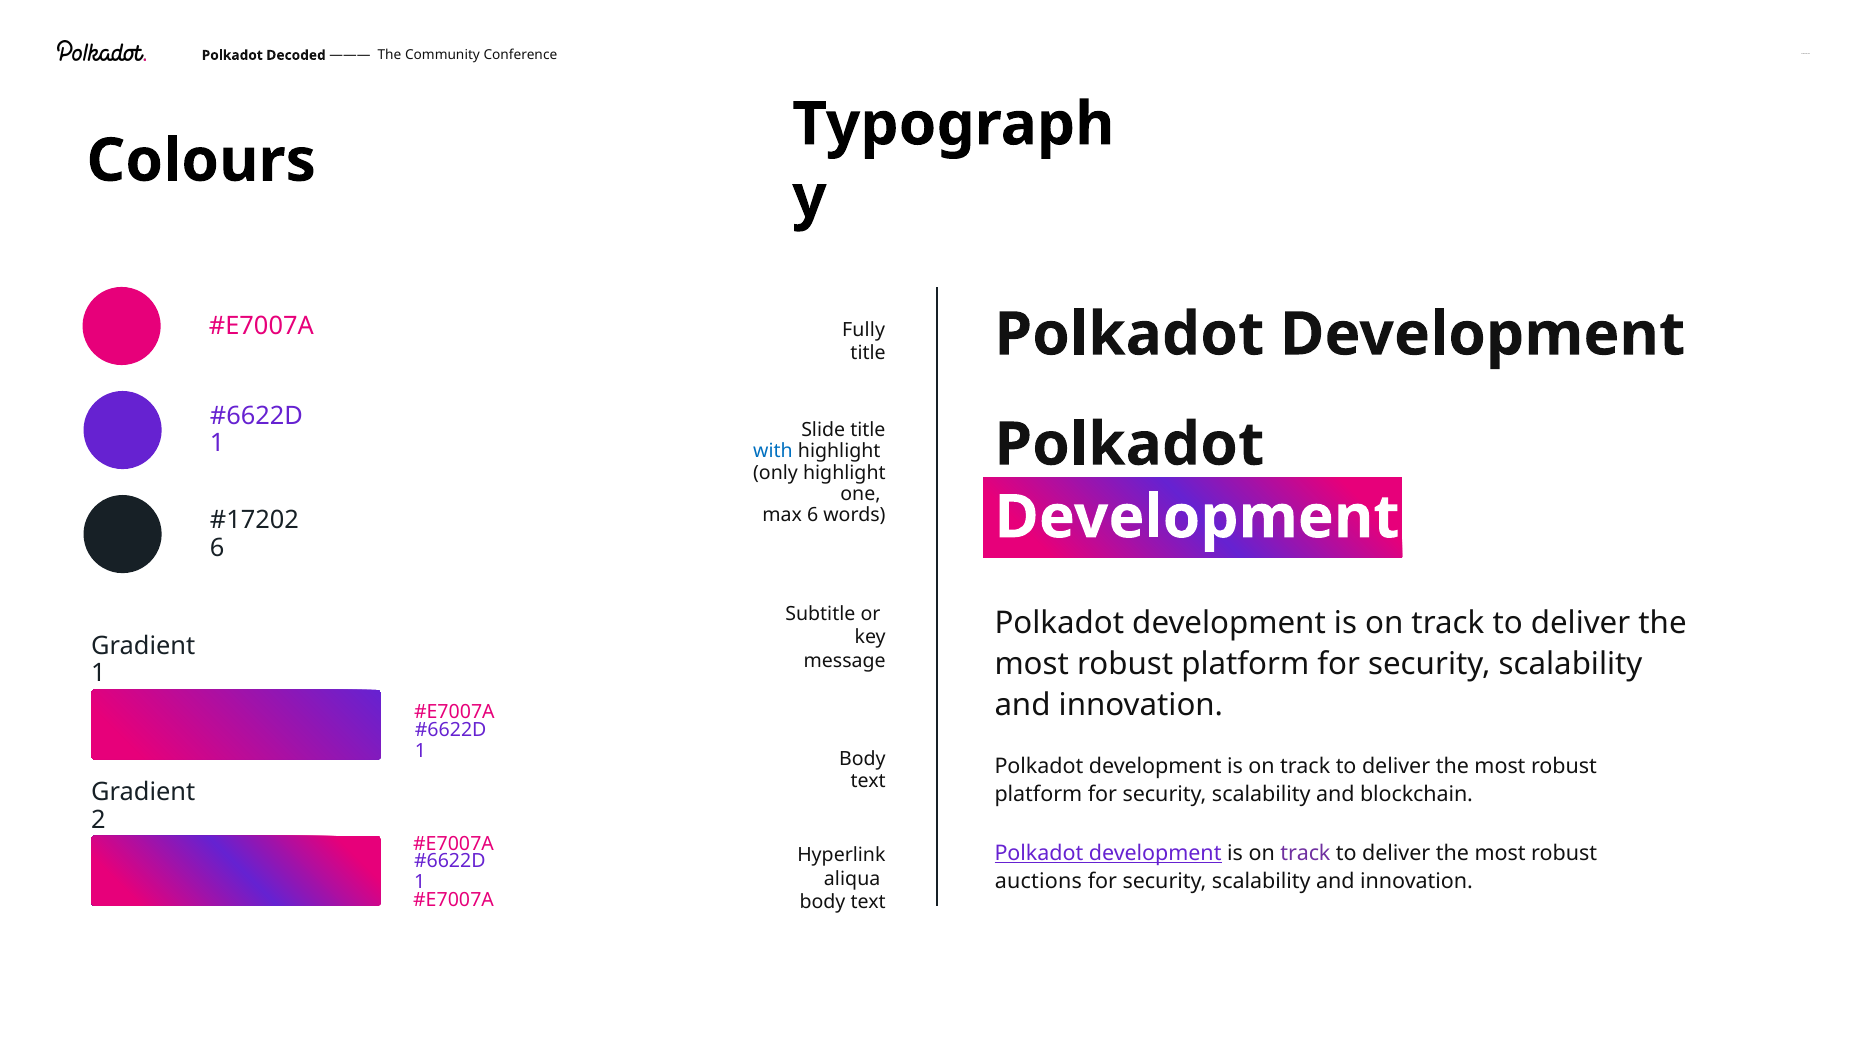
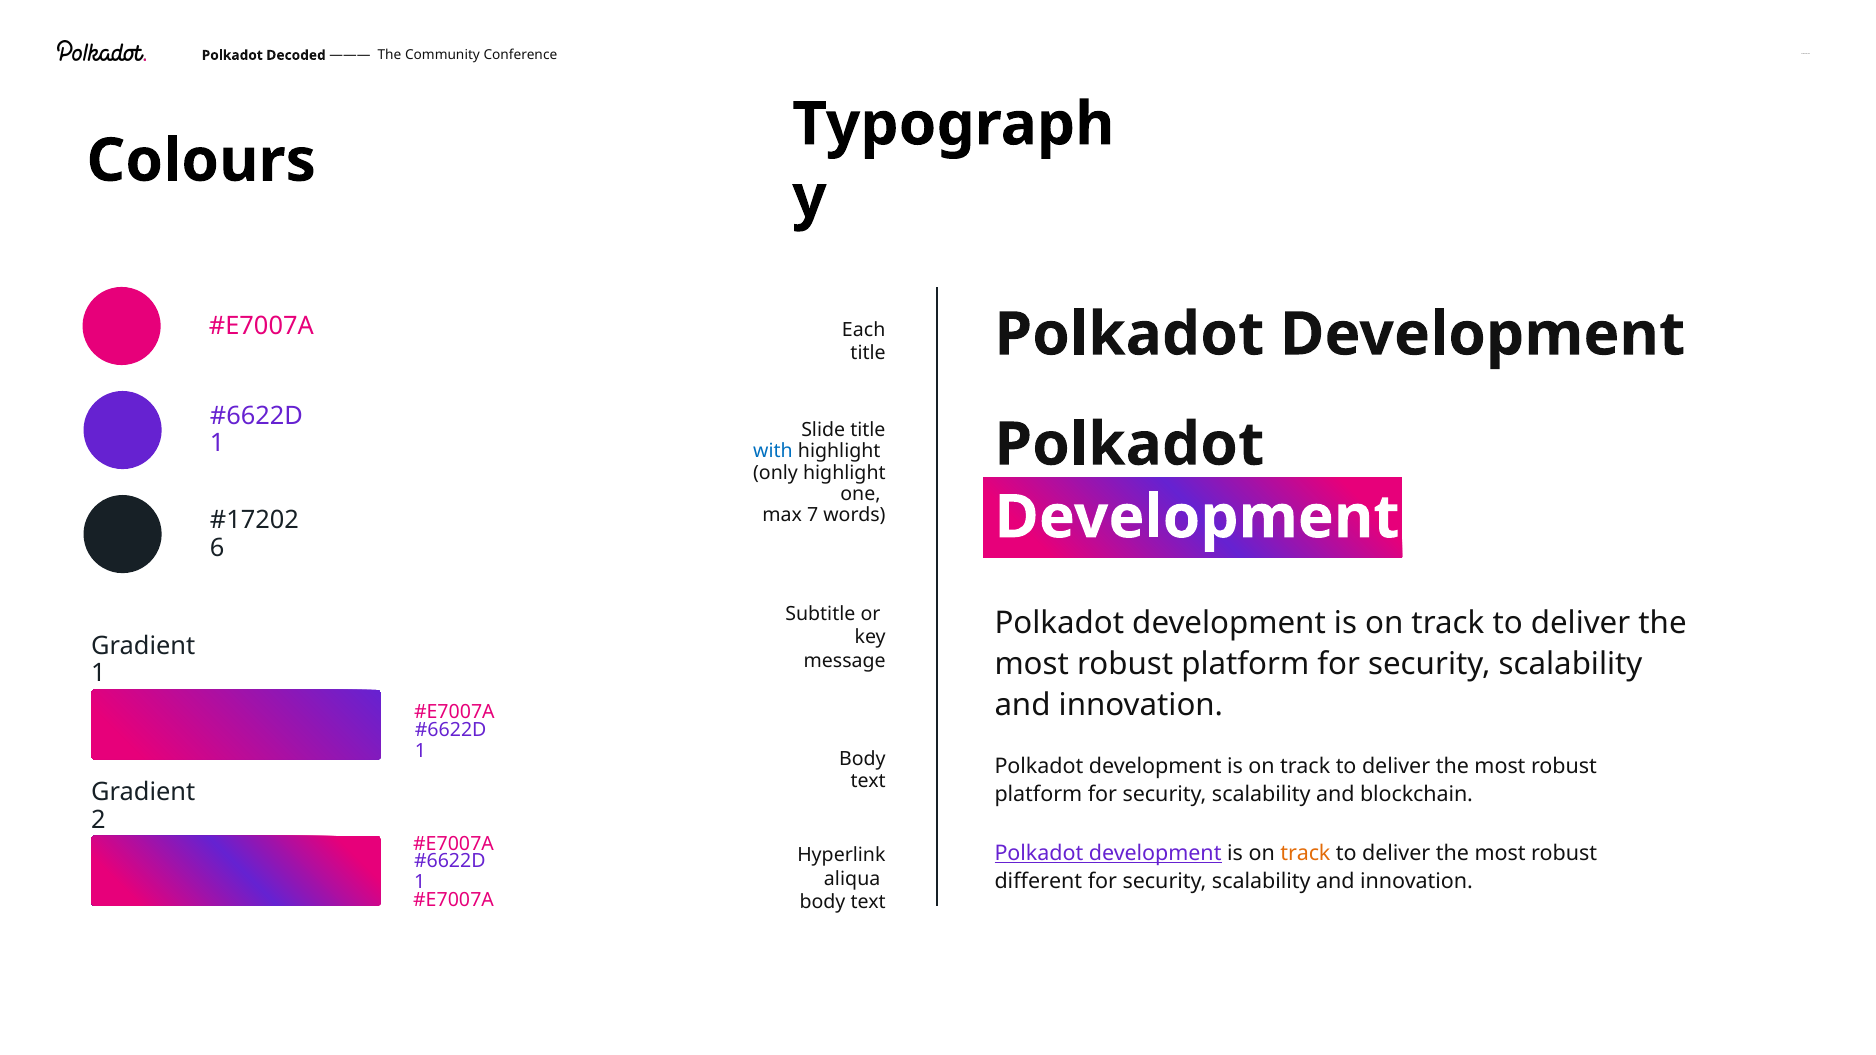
Fully: Fully -> Each (864, 330)
max 6: 6 -> 7 (813, 515)
track colour: purple -> orange (1305, 853)
auctions: auctions -> different (1038, 882)
